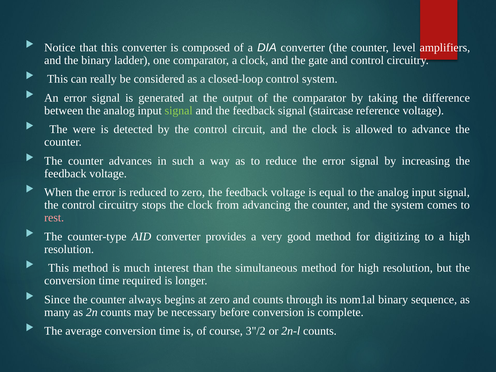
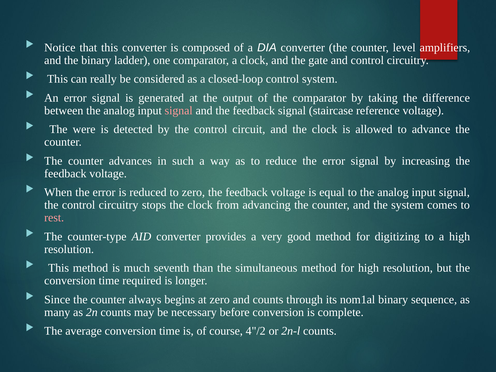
signal colour: light green -> pink (179, 111)
interest: interest -> seventh (172, 268)
3"/2: 3"/2 -> 4"/2 (256, 331)
